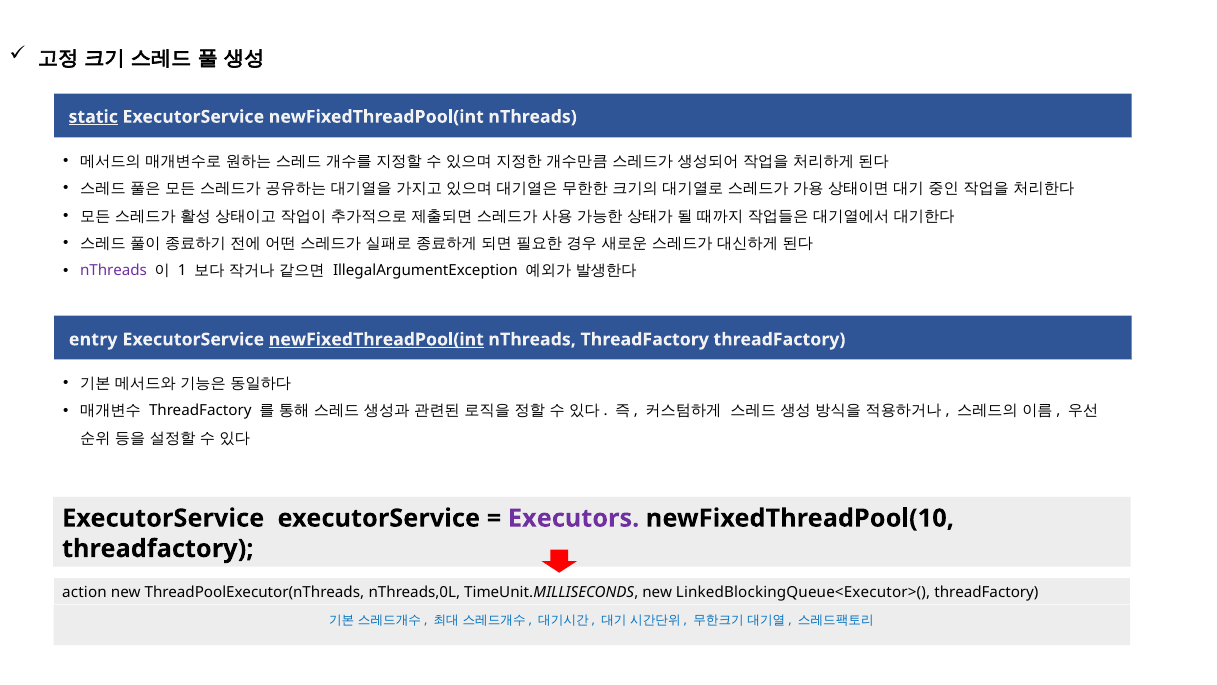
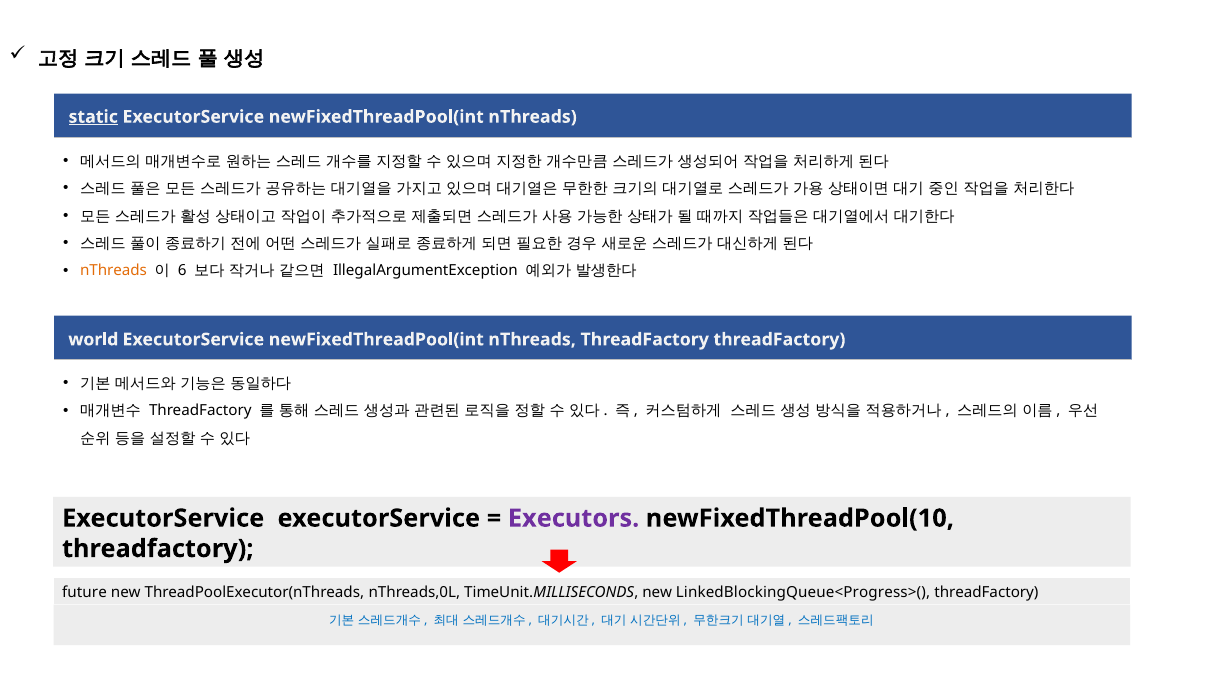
nThreads colour: purple -> orange (114, 271)
1: 1 -> 6 (182, 271)
entry: entry -> world (93, 339)
newFixedThreadPool(int underline: present -> none (376, 339)
action: action -> future (84, 592)
LinkedBlockingQueue<Executor>(: LinkedBlockingQueue<Executor>( -> LinkedBlockingQueue<Progress>( (803, 592)
